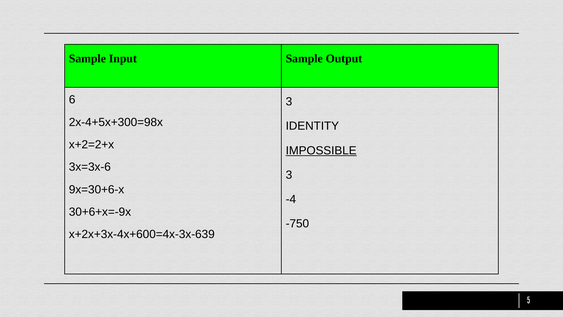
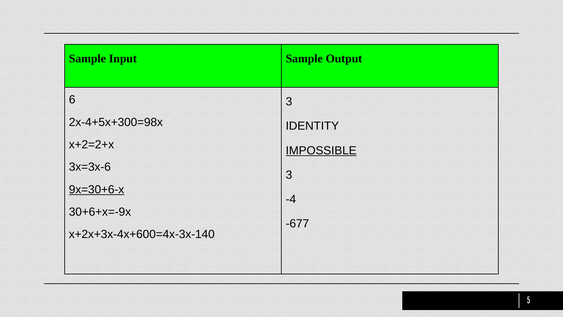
9x=30+6-x underline: none -> present (97, 189)
-750: -750 -> -677 (297, 223)
x+2x+3x-4x+600=4x-3x-639: x+2x+3x-4x+600=4x-3x-639 -> x+2x+3x-4x+600=4x-3x-140 (142, 234)
